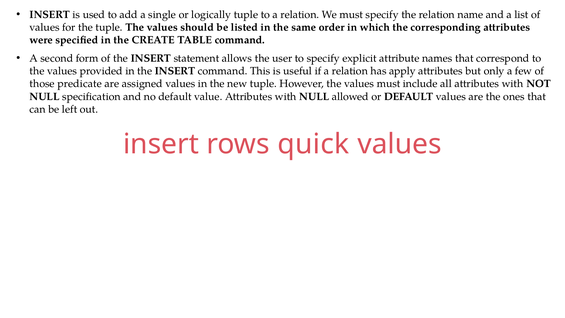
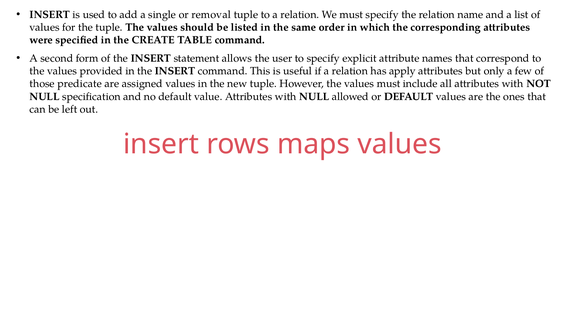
logically: logically -> removal (211, 15)
quick: quick -> maps (314, 144)
